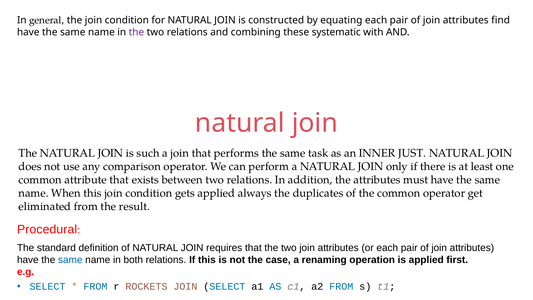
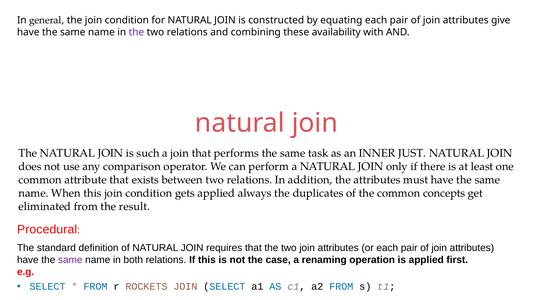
find: find -> give (501, 20)
systematic: systematic -> availability (336, 32)
common operator: operator -> concepts (444, 193)
same colour: blue -> purple (70, 260)
